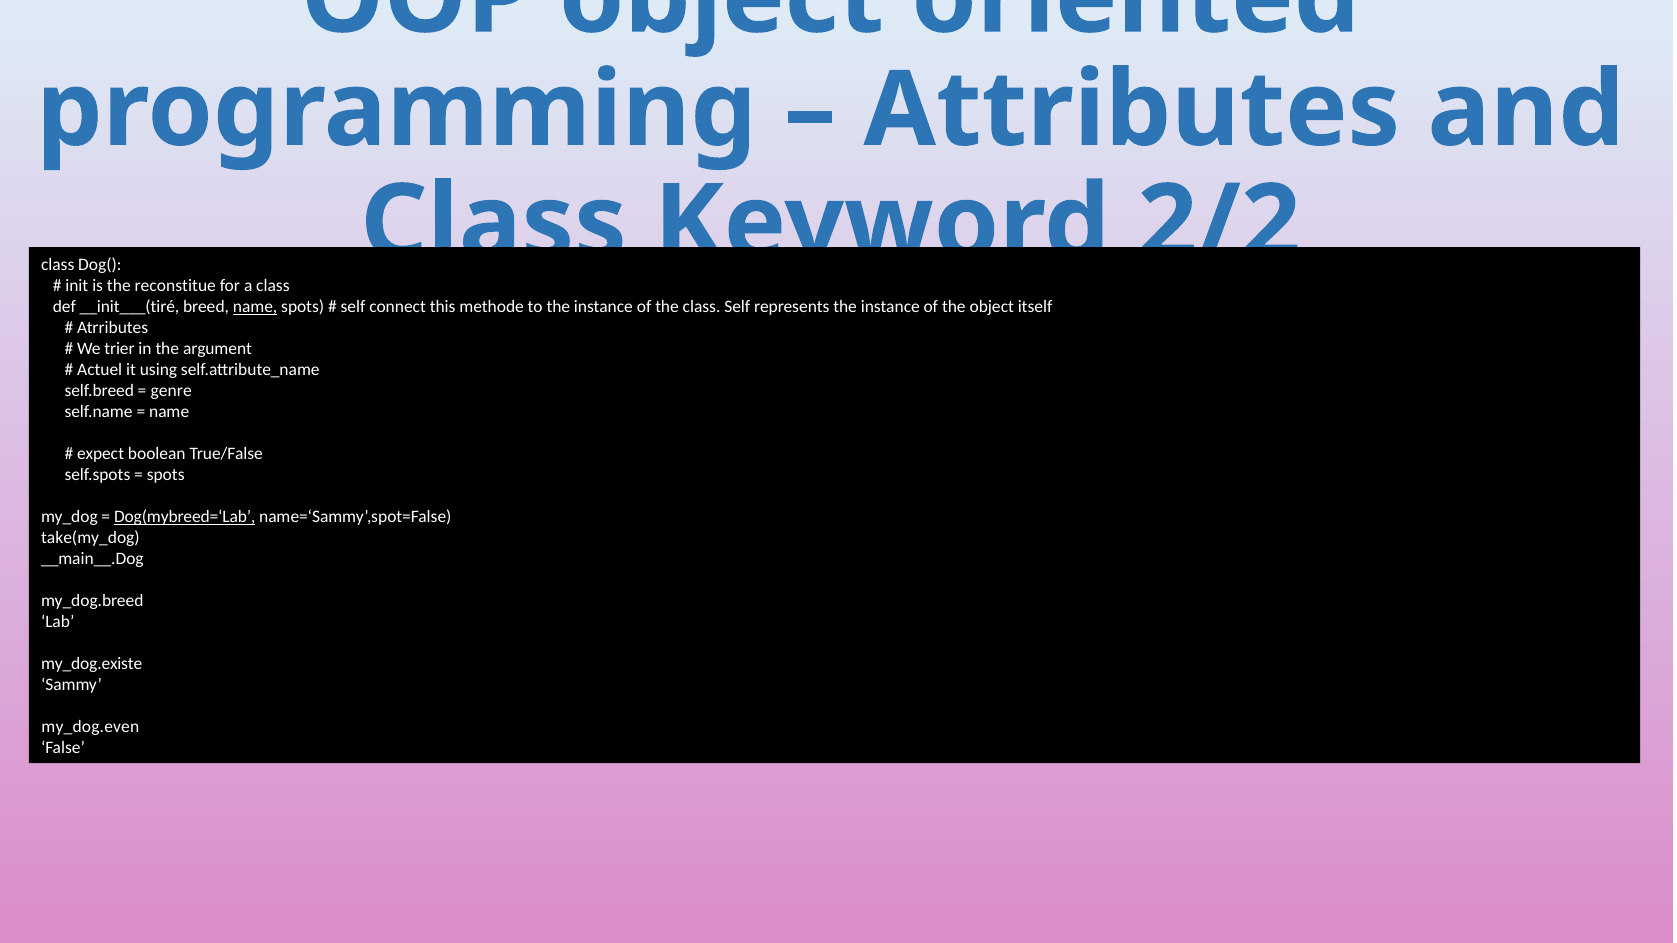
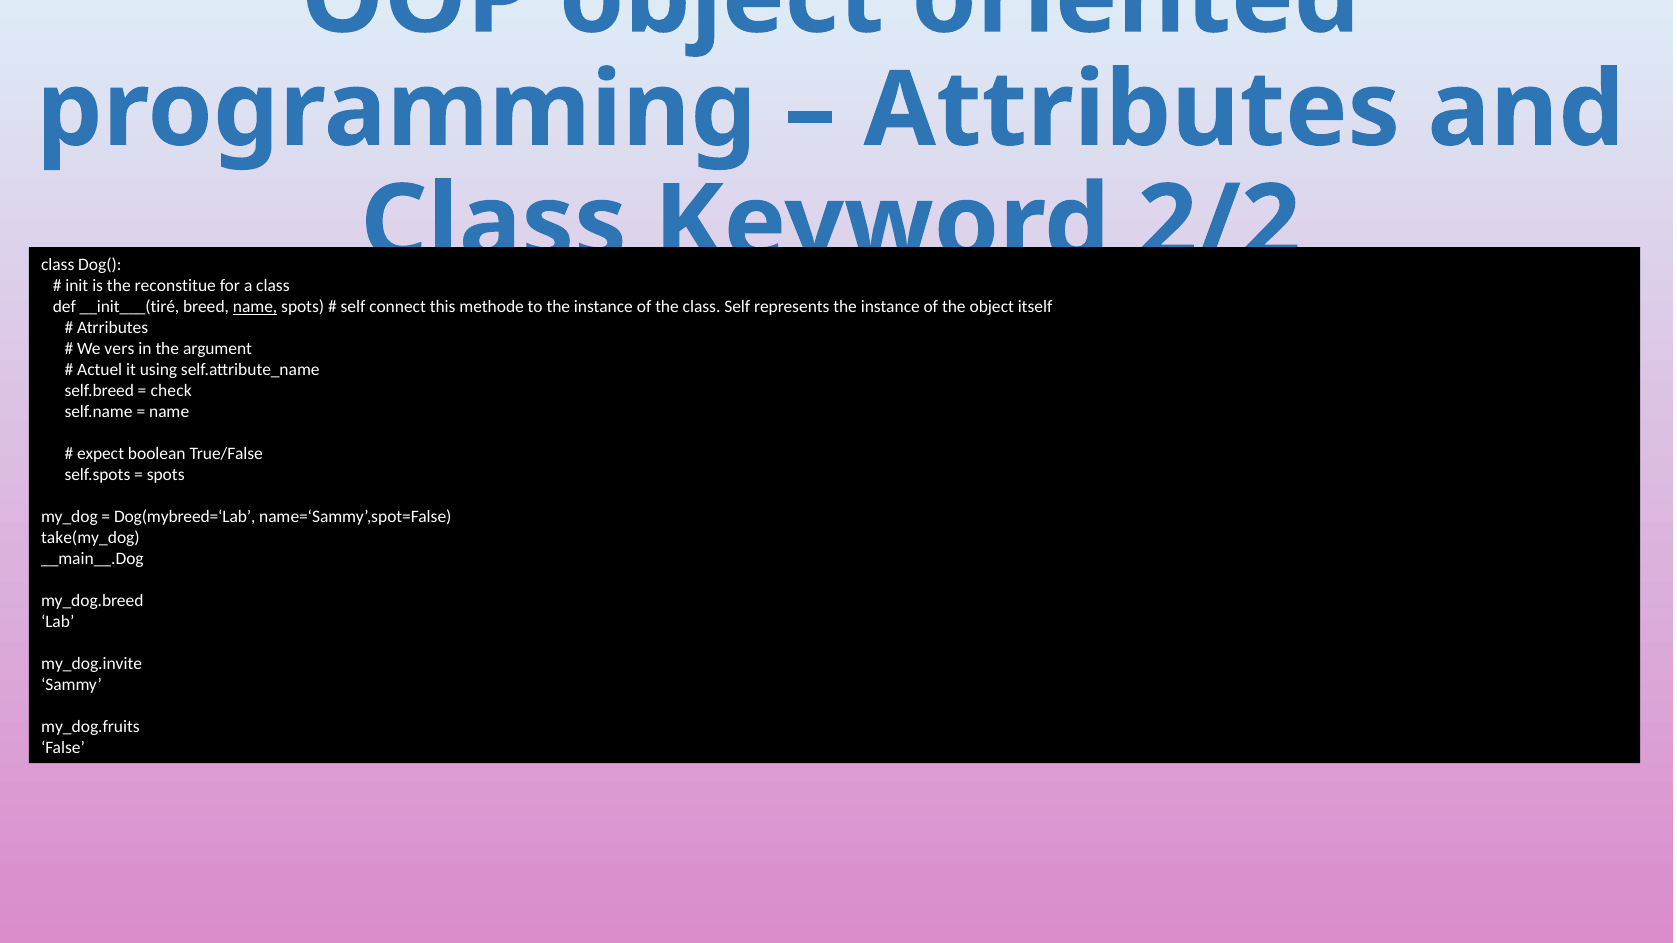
trier: trier -> vers (119, 349)
genre: genre -> check (171, 391)
Dog(mybreed=‘Lab underline: present -> none (185, 517)
my_dog.existe: my_dog.existe -> my_dog.invite (92, 664)
my_dog.even: my_dog.even -> my_dog.fruits (90, 727)
